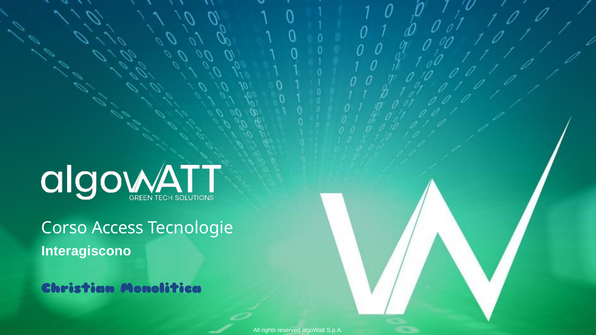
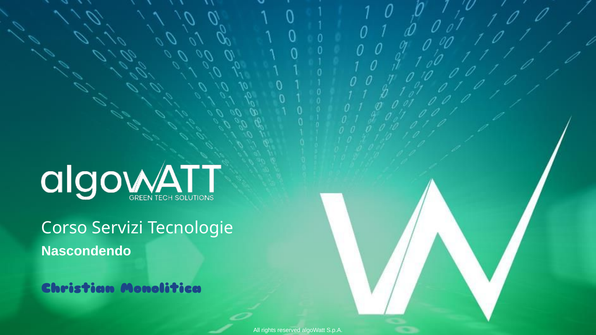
Access: Access -> Servizi (118, 228)
Interagiscono: Interagiscono -> Nascondendo (86, 251)
